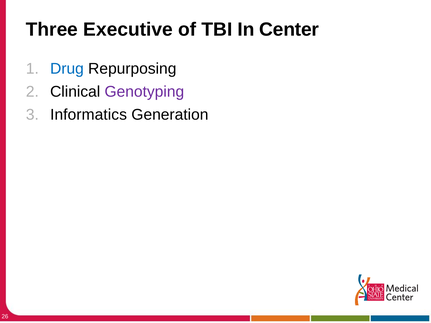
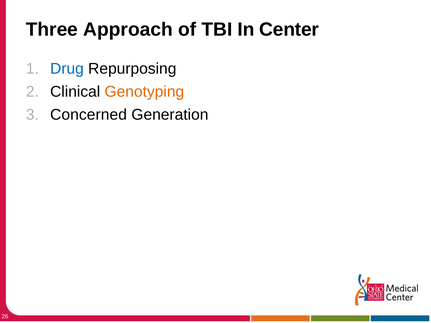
Executive: Executive -> Approach (128, 29)
Genotyping colour: purple -> orange (144, 92)
Informatics: Informatics -> Concerned (89, 115)
